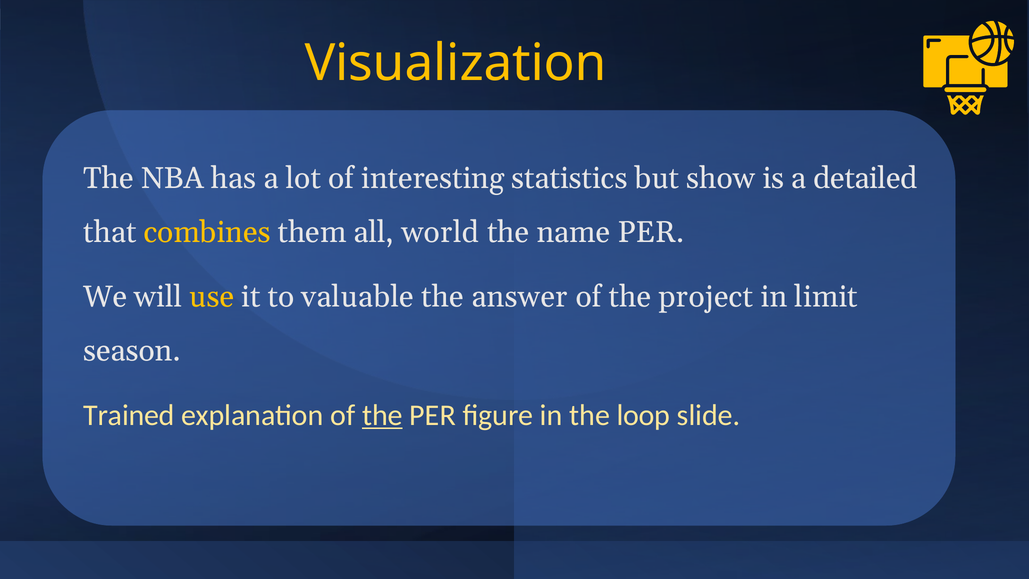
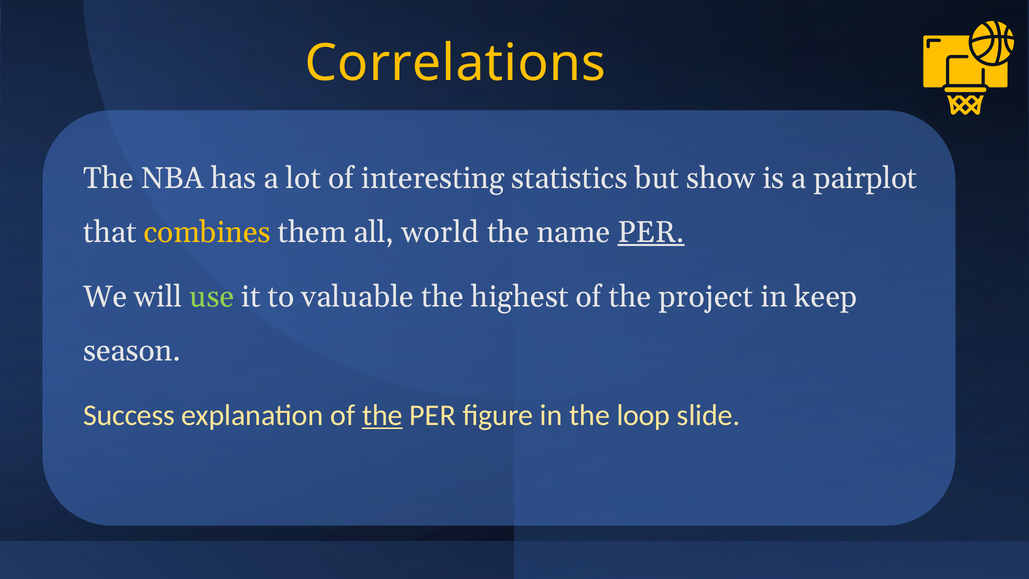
Visualization: Visualization -> Correlations (455, 63)
detailed: detailed -> pairplot (866, 178)
PER underline: none -> present (651, 232)
use colour: yellow -> light green (212, 297)
answer: answer -> highest (520, 297)
limit: limit -> keep (826, 297)
Trained: Trained -> Success (129, 415)
